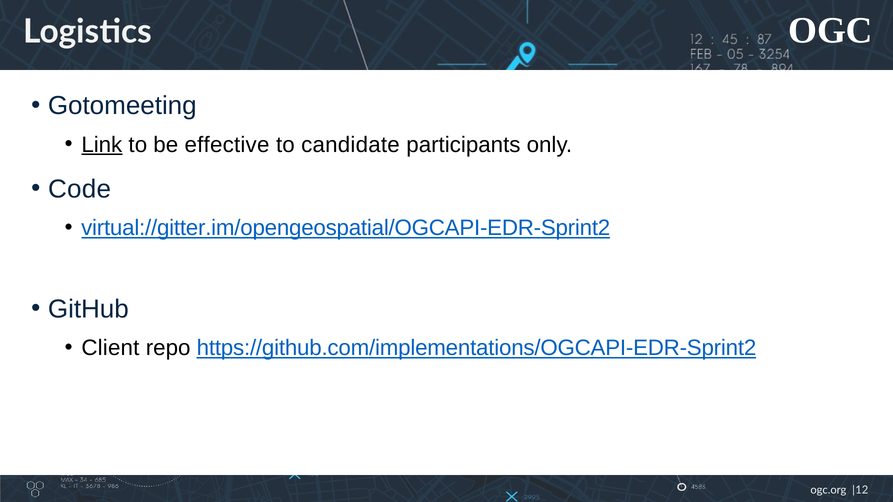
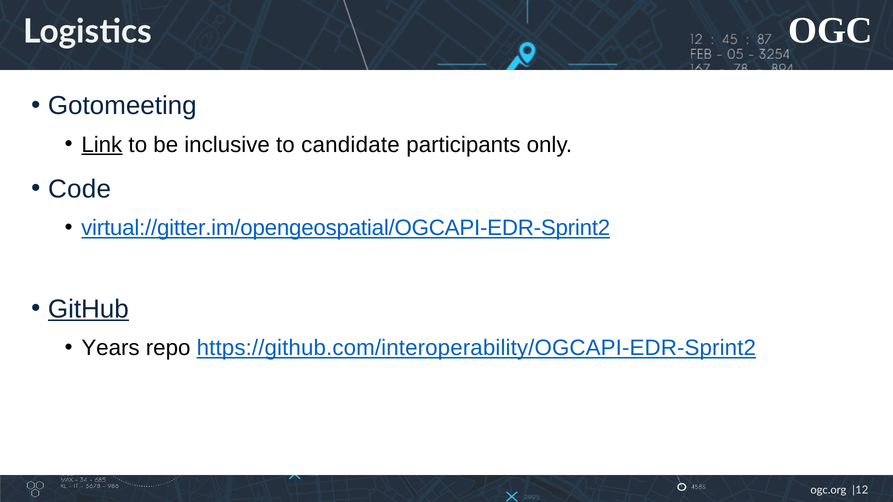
effective: effective -> inclusive (227, 145)
GitHub underline: none -> present (88, 309)
Client: Client -> Years (111, 348)
https://github.com/implementations/OGCAPI-EDR-Sprint2: https://github.com/implementations/OGCAPI-EDR-Sprint2 -> https://github.com/interoperability/OGCAPI-EDR-Sprint2 (476, 348)
